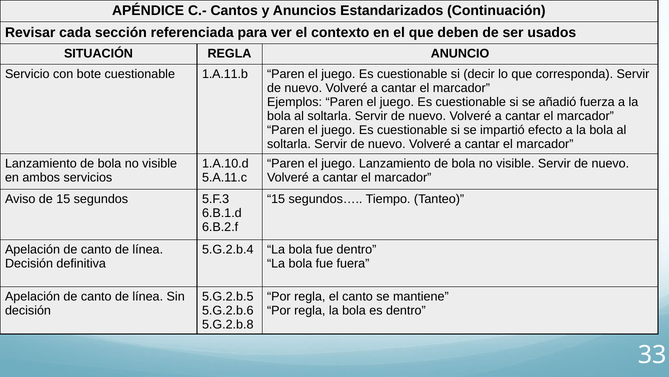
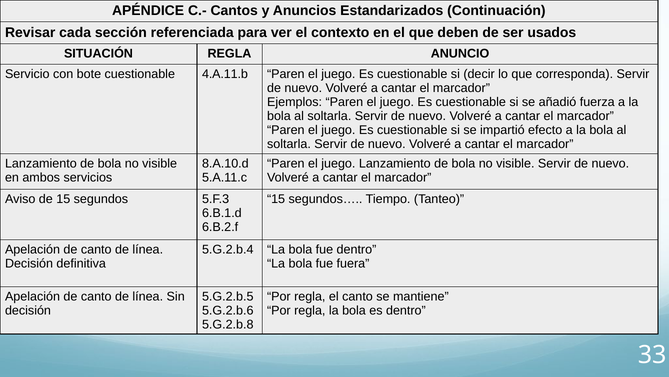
1.A.11.b: 1.A.11.b -> 4.A.11.b (225, 74)
1.A.10.d: 1.A.10.d -> 8.A.10.d (225, 163)
